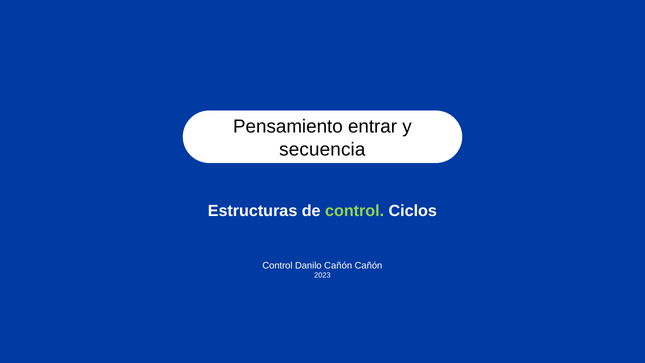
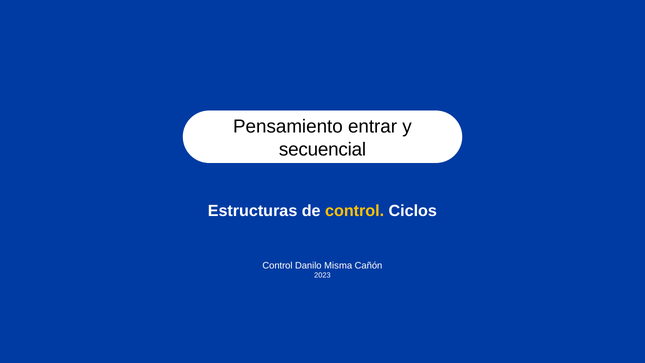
secuencia: secuencia -> secuencial (323, 149)
control colour: light green -> yellow (355, 211)
Danilo Cañón: Cañón -> Misma (338, 265)
